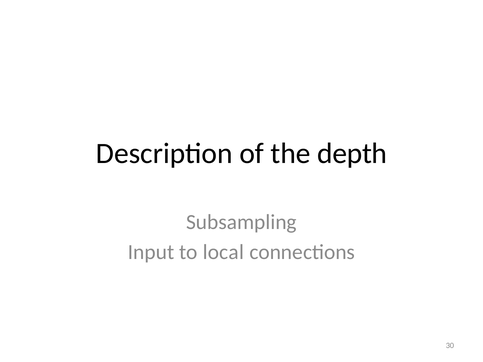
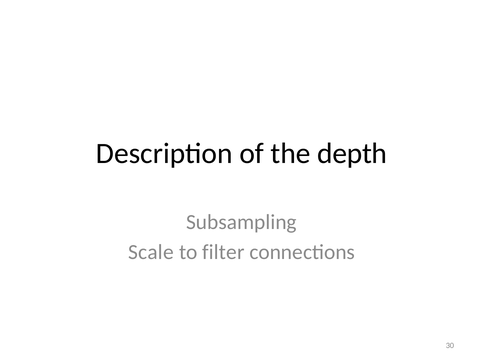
Input: Input -> Scale (151, 252)
local: local -> filter (223, 252)
